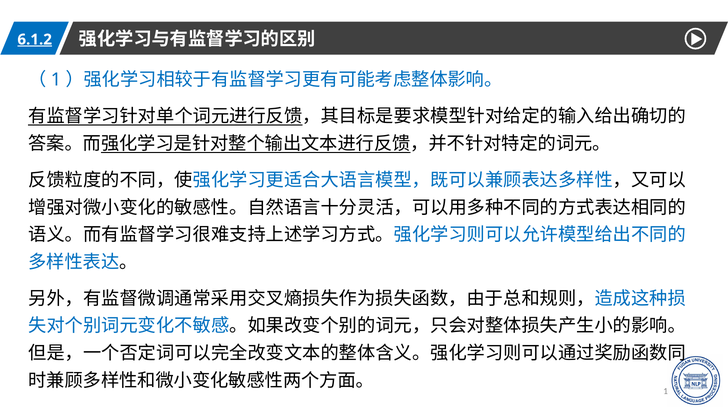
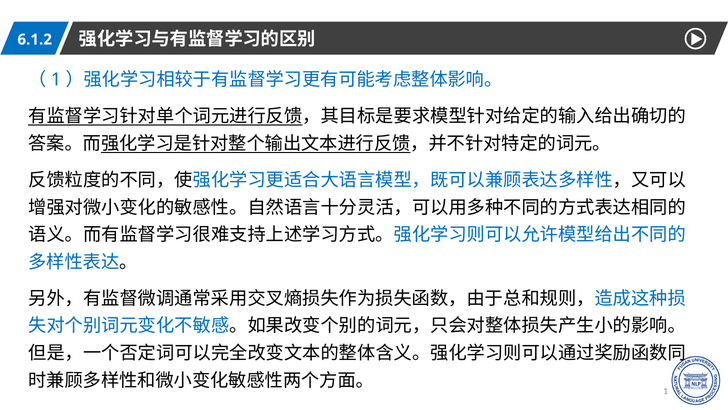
6.1.2 underline: present -> none (35, 39)
